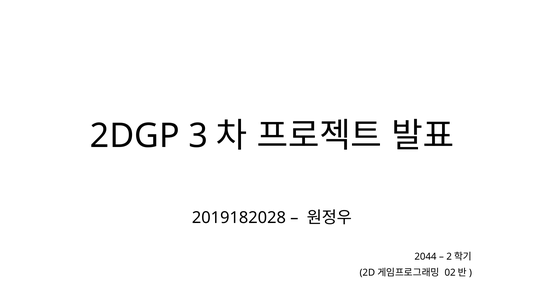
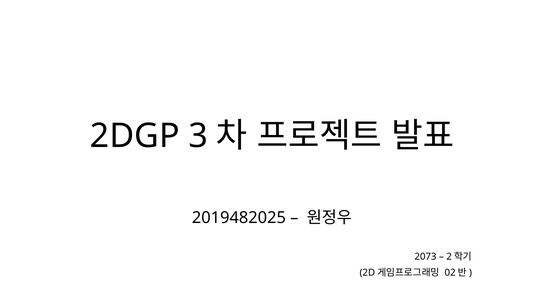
2019182028: 2019182028 -> 2019482025 (239, 218)
2044: 2044 -> 2073 (425, 257)
